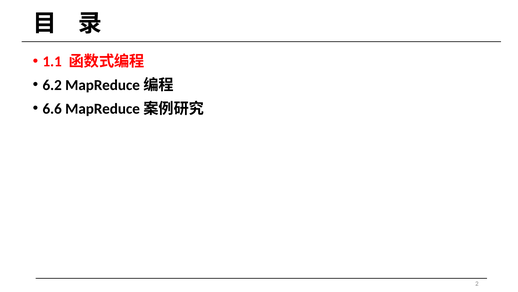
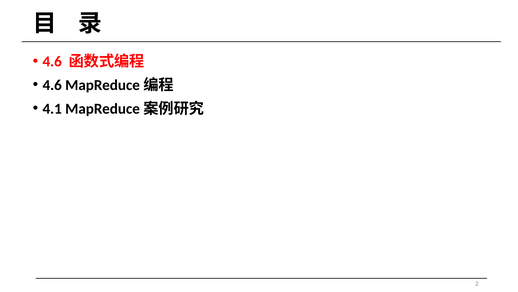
1.1: 1.1 -> 4.6 (52, 61)
6.2: 6.2 -> 4.6 (52, 85)
6.6: 6.6 -> 4.1 (52, 108)
